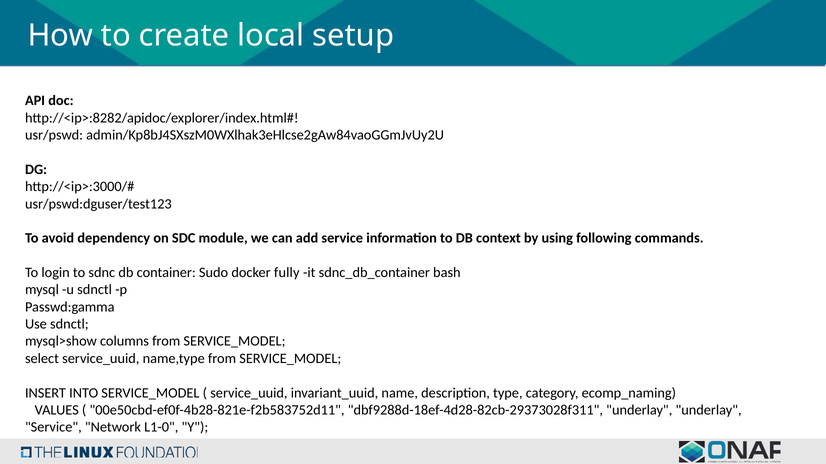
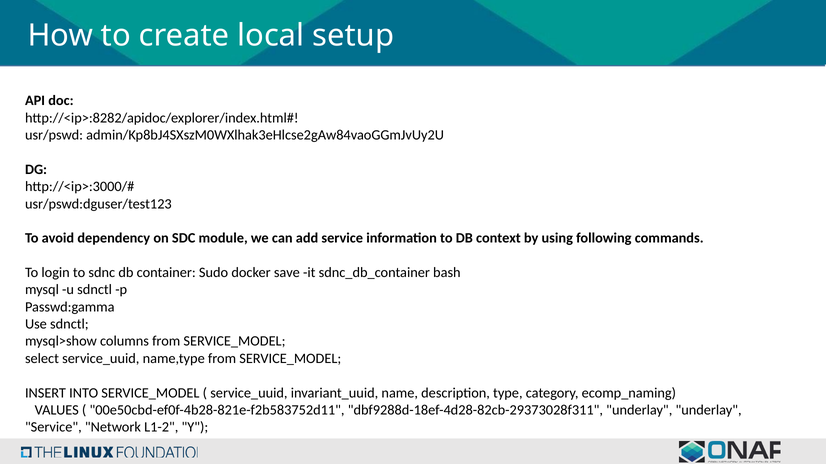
fully: fully -> save (287, 273)
L1-0: L1-0 -> L1-2 (161, 428)
